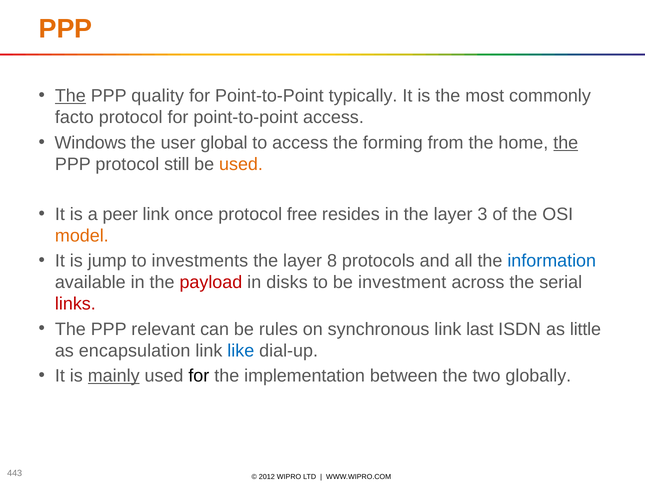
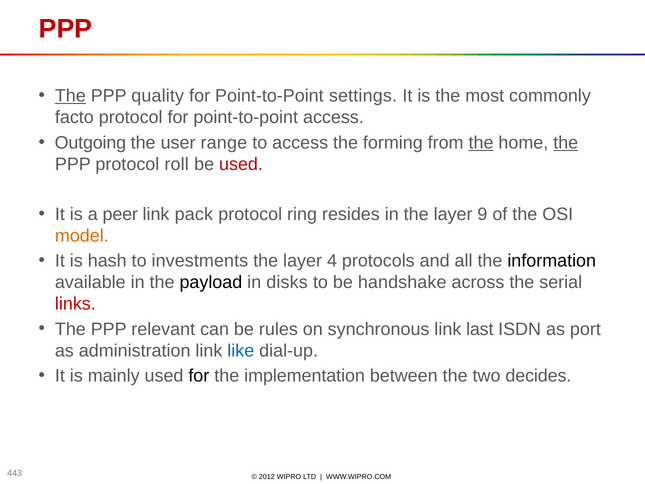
PPP colour: orange -> red (66, 29)
typically: typically -> settings (363, 96)
Windows: Windows -> Outgoing (90, 143)
global: global -> range (224, 143)
the underline: none -> present (481, 143)
still: still -> roll (177, 164)
used colour: orange -> red (241, 164)
once: once -> pack (194, 214)
free: free -> ring (302, 214)
3: 3 -> 9 (482, 214)
jump: jump -> hash (107, 261)
8: 8 -> 4 (332, 261)
information colour: blue -> black (552, 261)
payload colour: red -> black (211, 282)
investment: investment -> handshake (402, 282)
little: little -> port (585, 329)
encapsulation: encapsulation -> administration (135, 350)
mainly underline: present -> none (114, 376)
globally: globally -> decides (538, 376)
